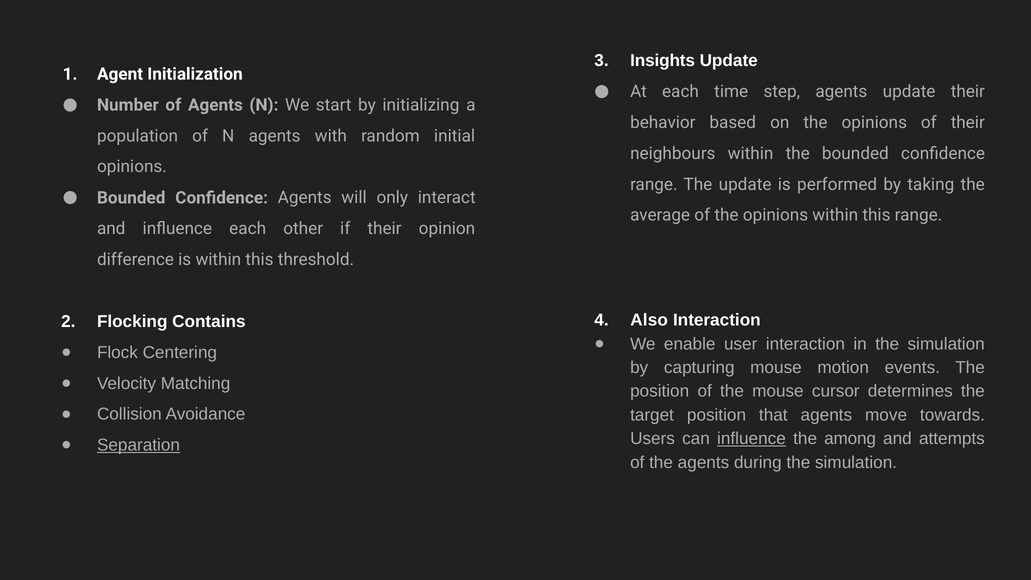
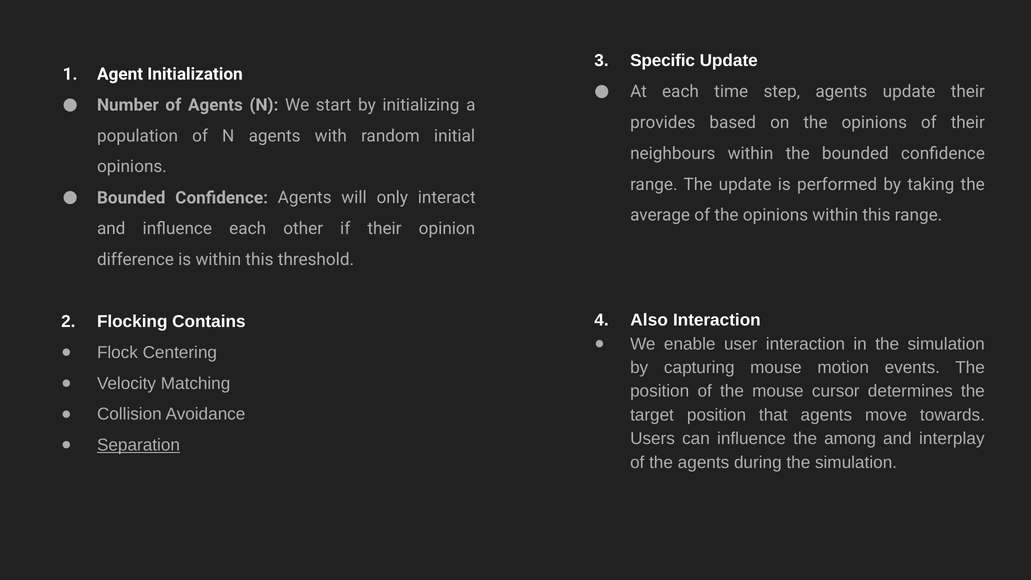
Insights: Insights -> Specific (663, 61)
behavior: behavior -> provides (663, 123)
influence underline: present -> none (751, 439)
attempts: attempts -> interplay (952, 439)
